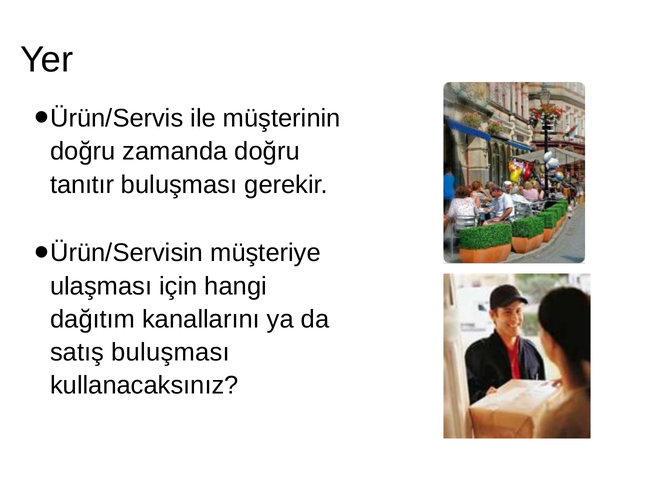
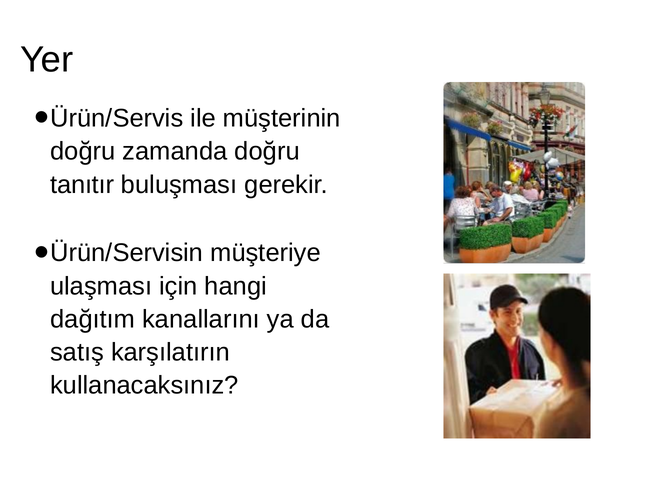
satış buluşması: buluşması -> karşılatırın (171, 352)
